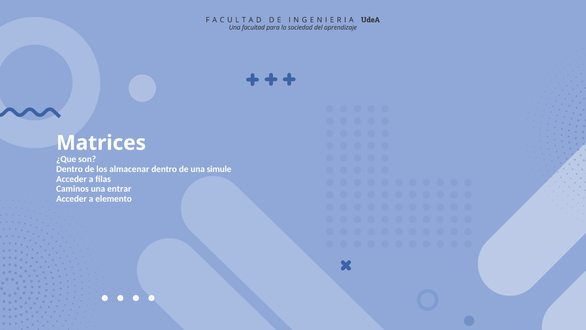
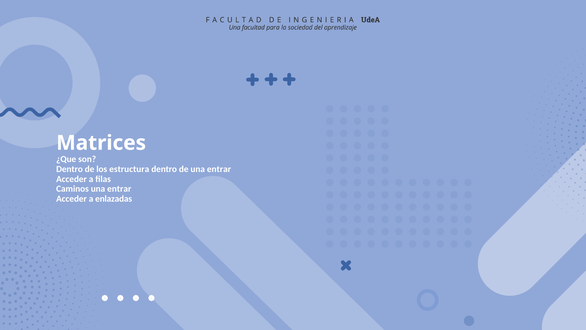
almacenar: almacenar -> estructura (129, 169)
de una simule: simule -> entrar (219, 169)
elemento: elemento -> enlazadas (114, 199)
